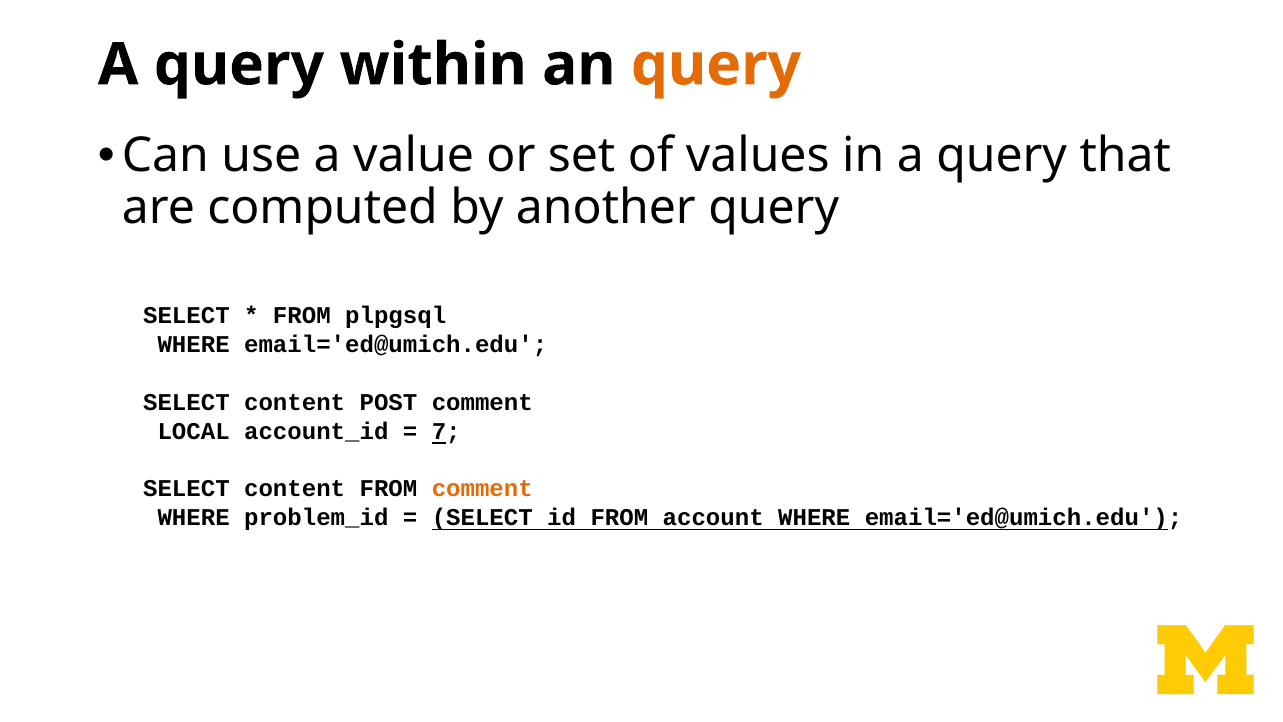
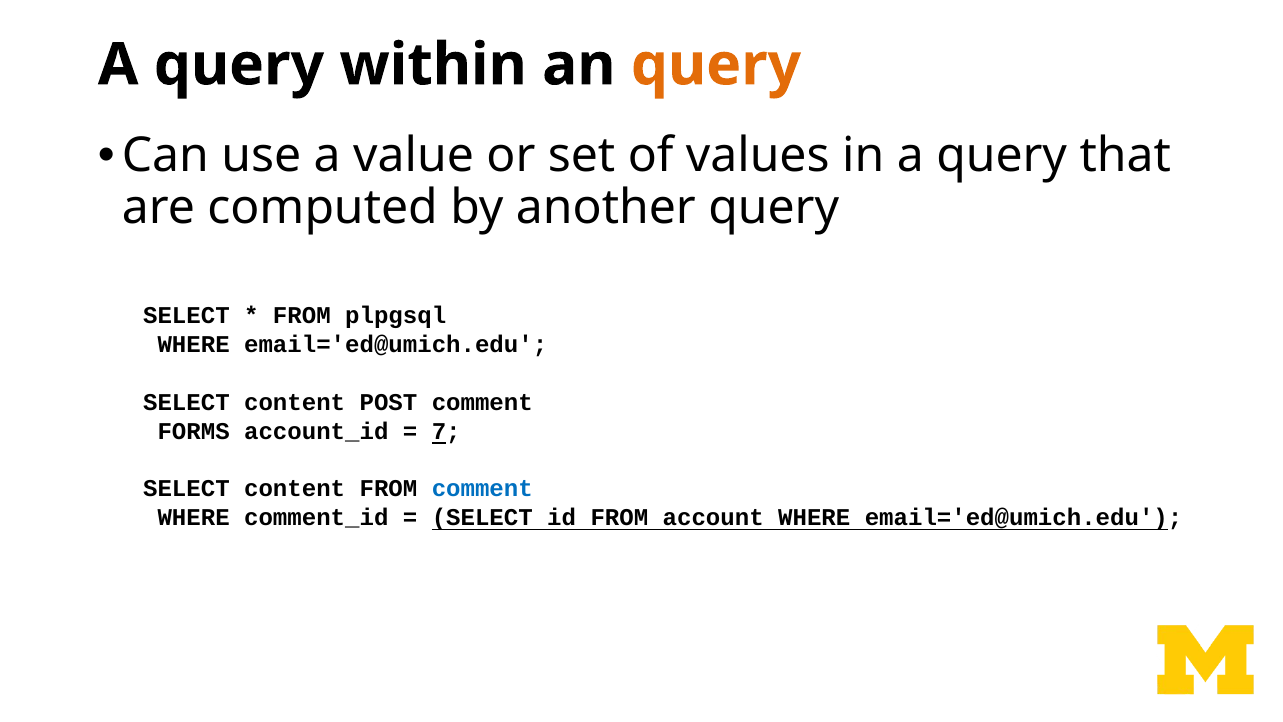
LOCAL: LOCAL -> FORMS (194, 431)
comment colour: orange -> blue (482, 489)
problem_id: problem_id -> comment_id (316, 518)
